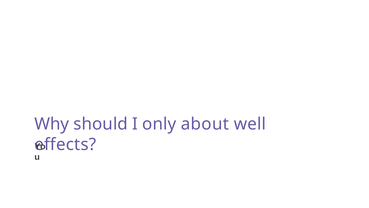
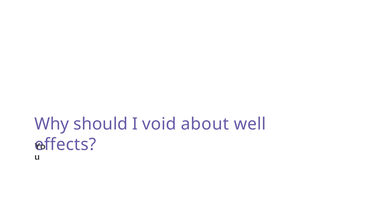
only: only -> void (159, 124)
